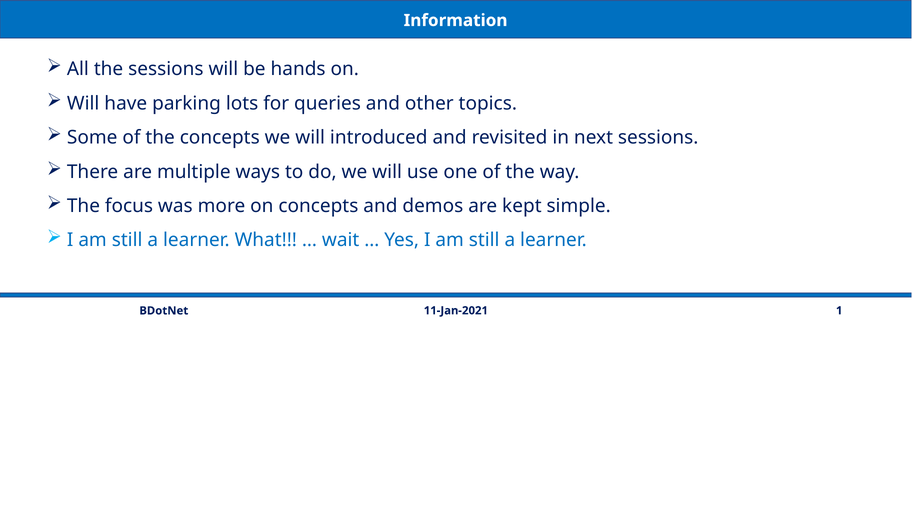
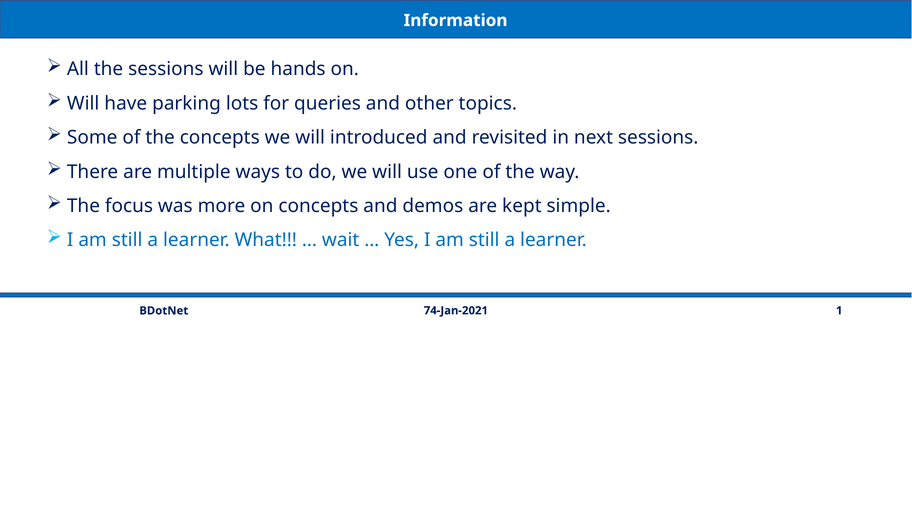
11-Jan-2021: 11-Jan-2021 -> 74-Jan-2021 (456, 311)
